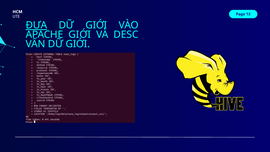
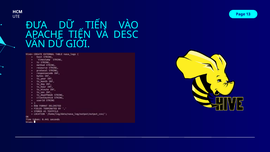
ĐƯA underline: present -> none (36, 25)
GIỚI: GIỚI -> TIẾN (96, 25)
APACHE GIỚI: GIỚI -> TIẾN (80, 35)
